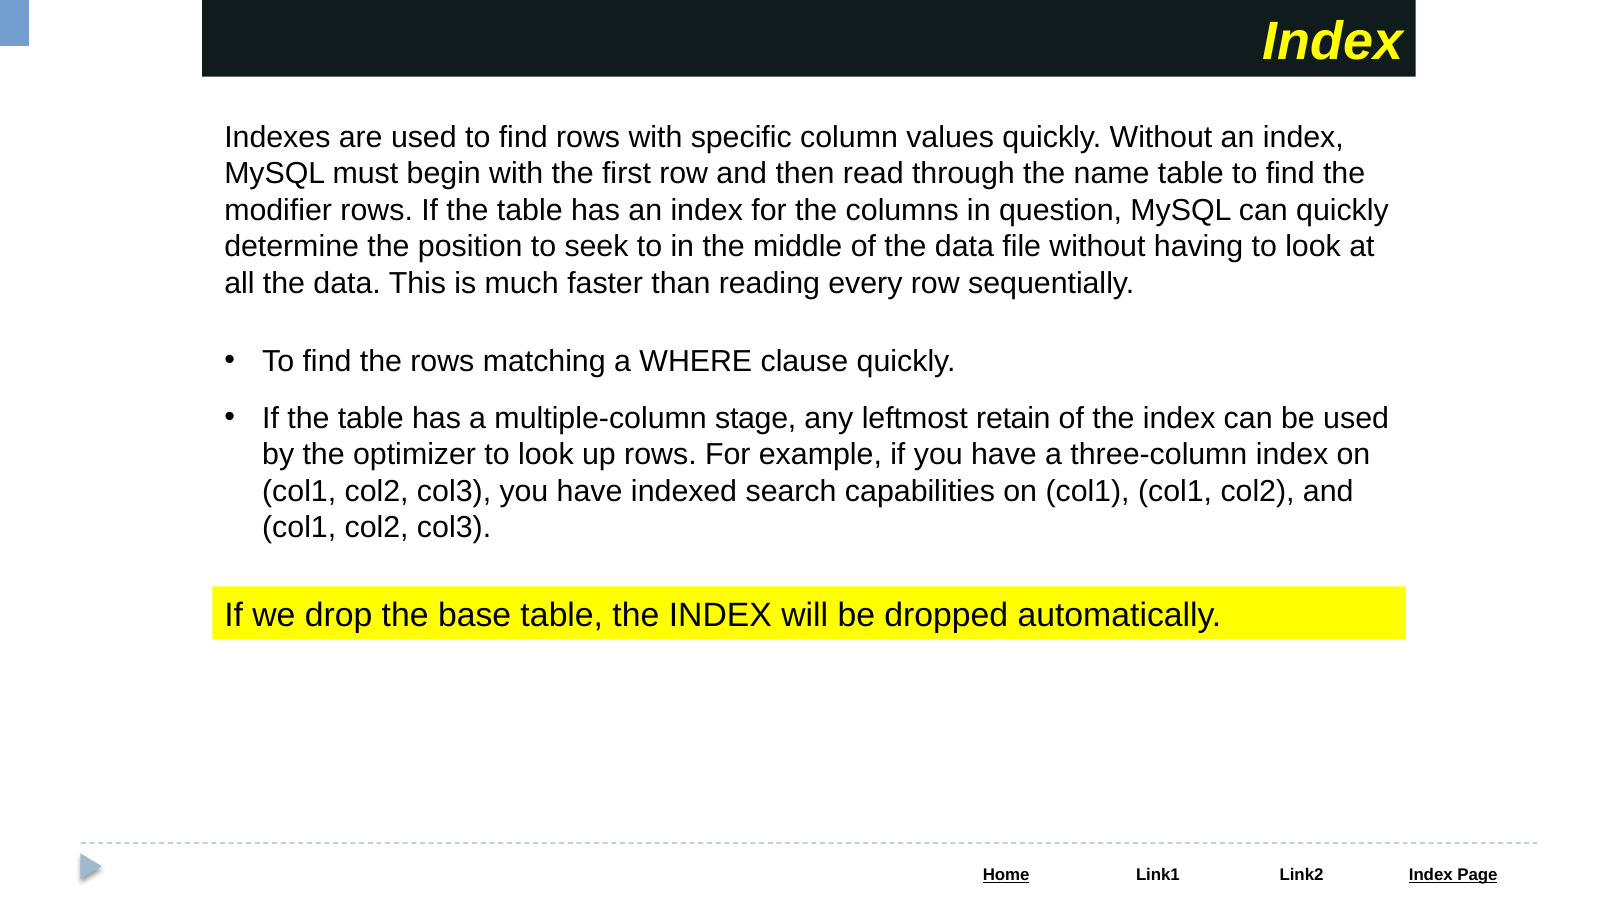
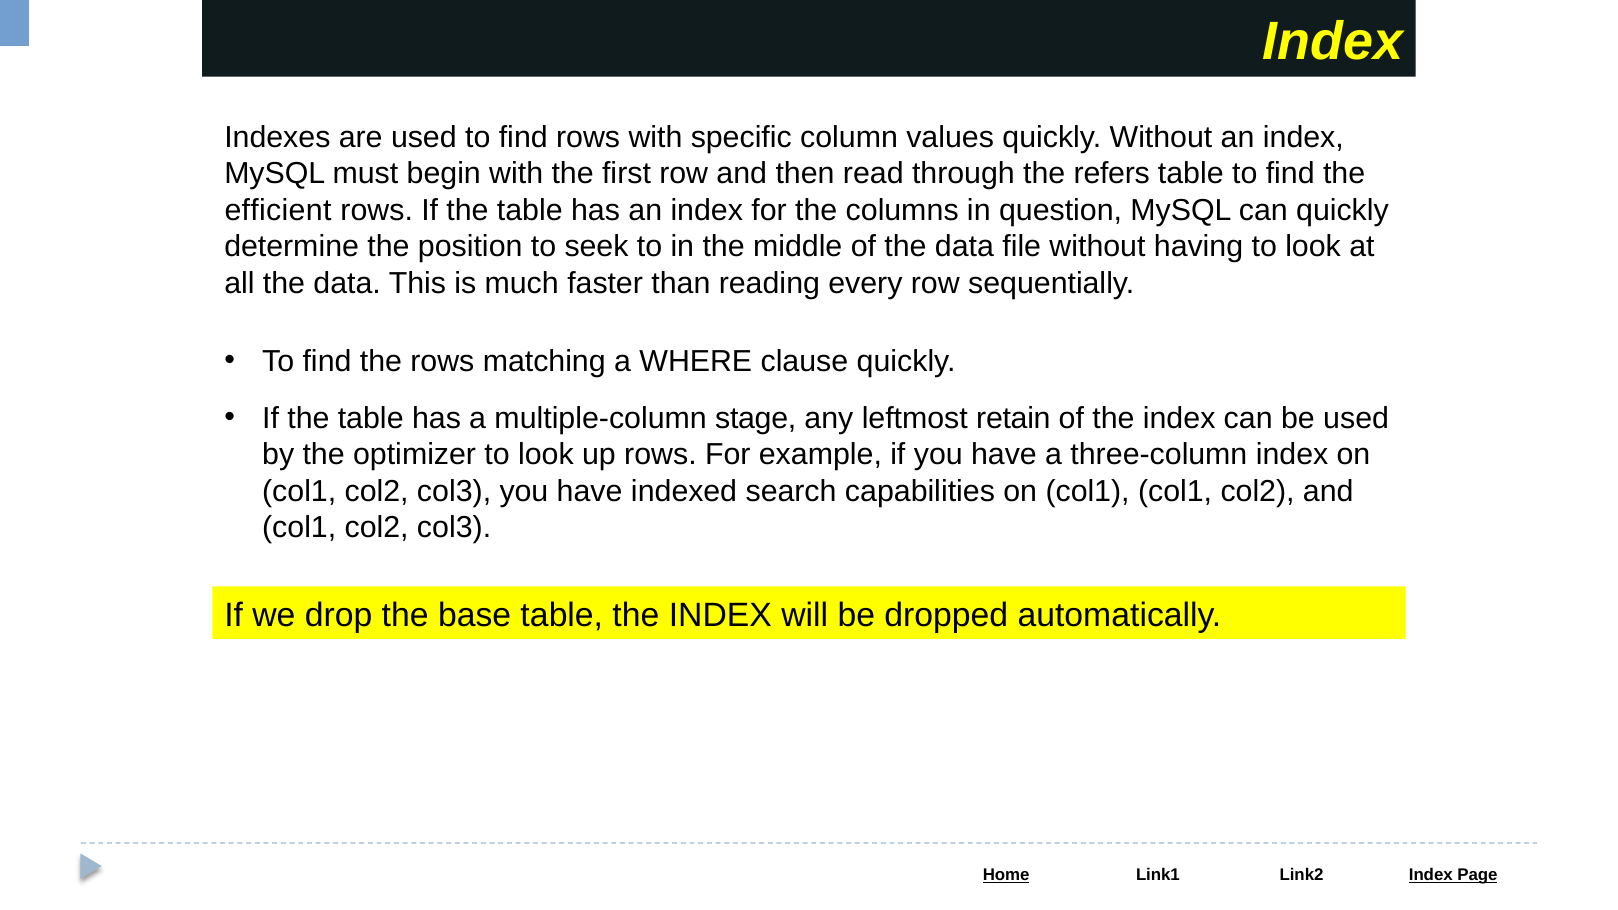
name: name -> refers (1112, 174)
modifier: modifier -> efficient (278, 210)
